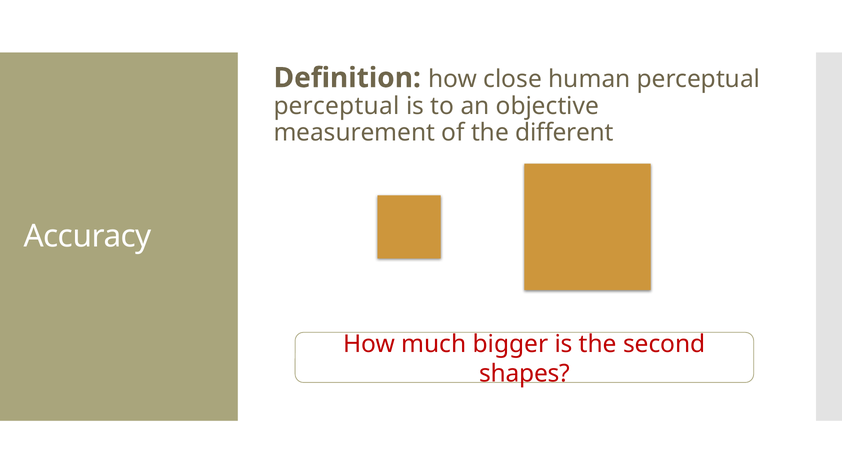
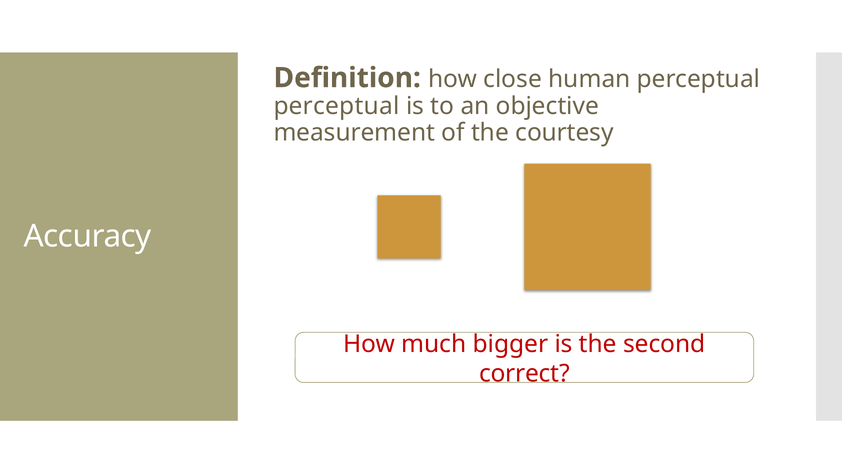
different: different -> courtesy (564, 133)
shapes: shapes -> correct (525, 374)
